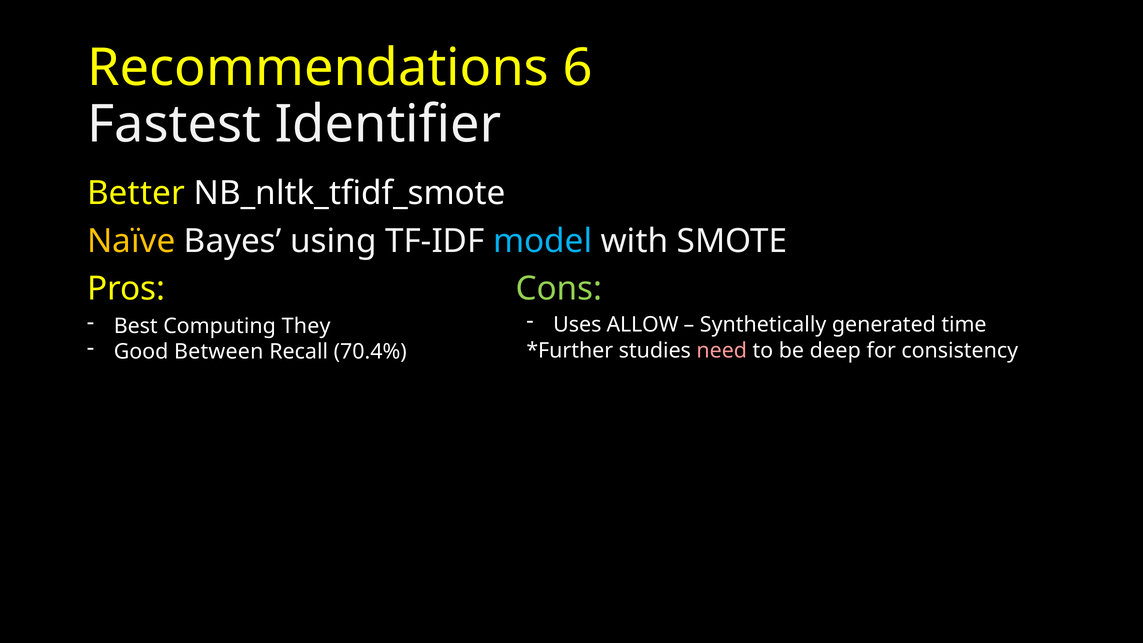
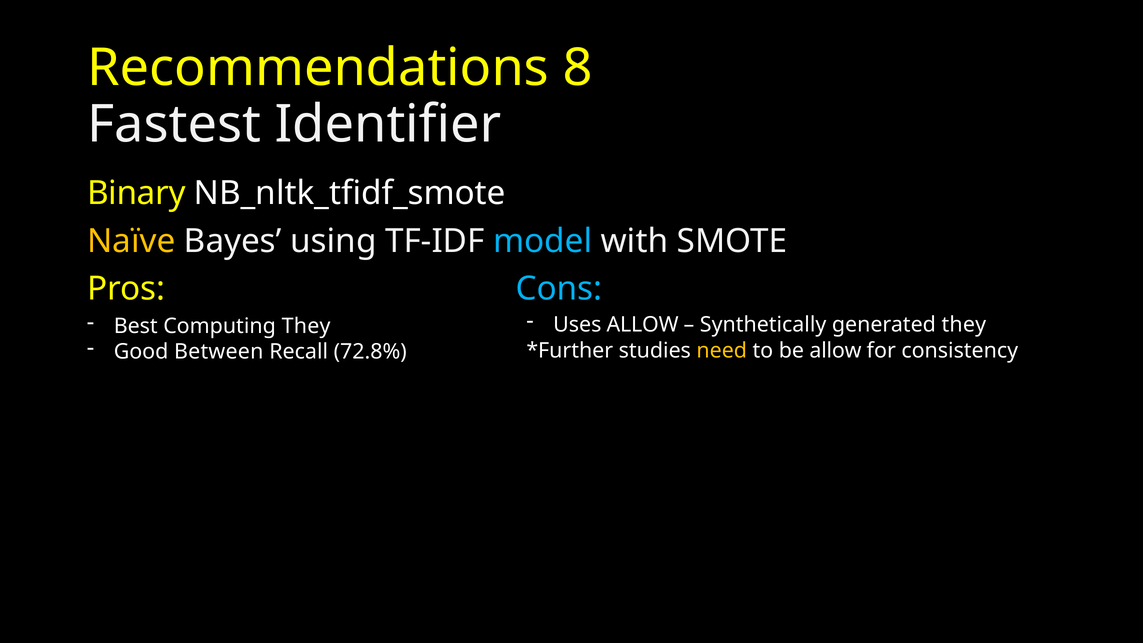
6: 6 -> 8 (578, 68)
Better: Better -> Binary (136, 193)
Cons colour: light green -> light blue (559, 289)
generated time: time -> they (964, 325)
70.4%: 70.4% -> 72.8% (370, 352)
need colour: pink -> yellow (722, 350)
be deep: deep -> allow (836, 350)
